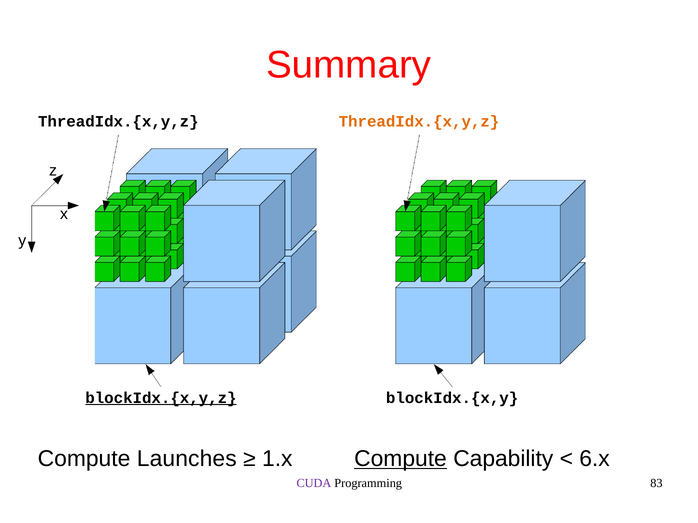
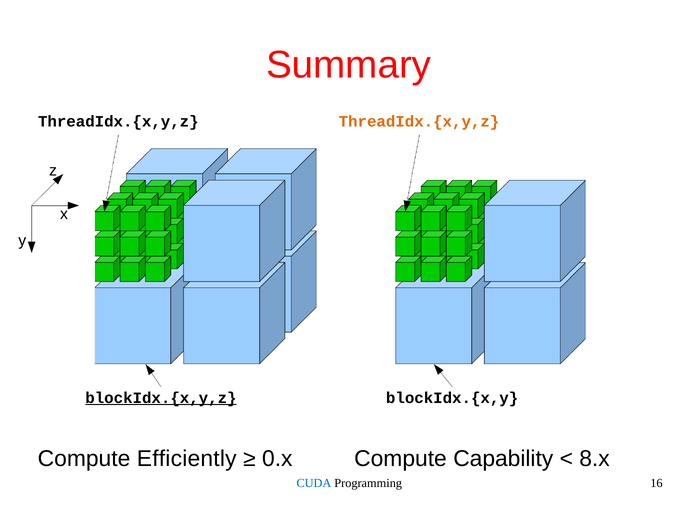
Compute underline: present -> none (400, 459)
6.x: 6.x -> 8.x (594, 459)
Launches: Launches -> Efficiently (187, 459)
1.x: 1.x -> 0.x (277, 459)
CUDA colour: purple -> blue (314, 484)
83: 83 -> 16 (656, 484)
